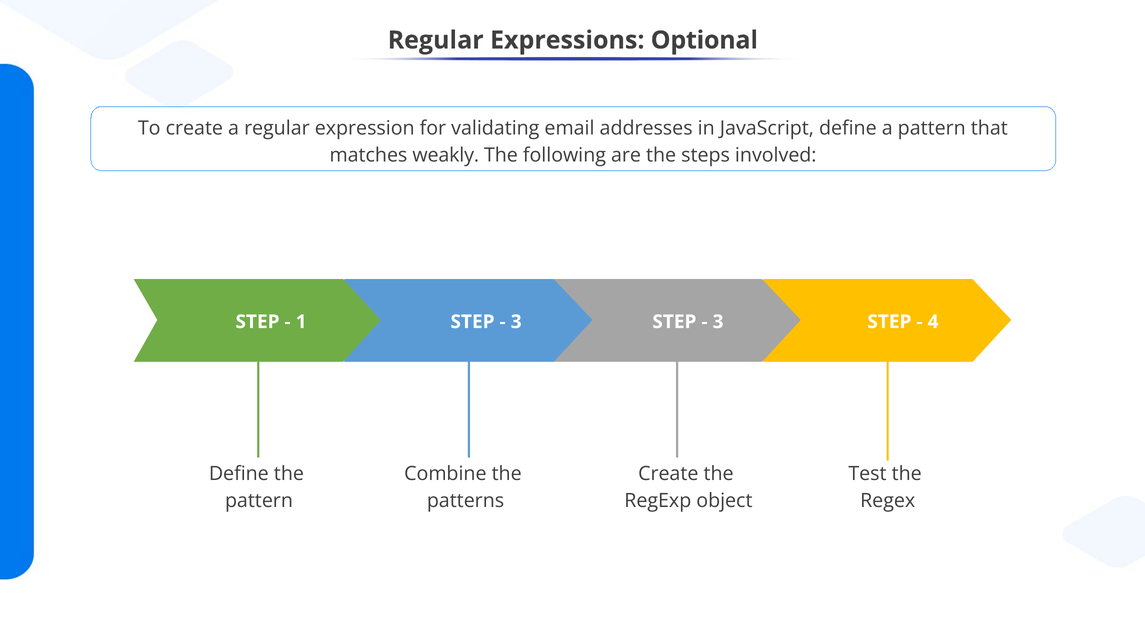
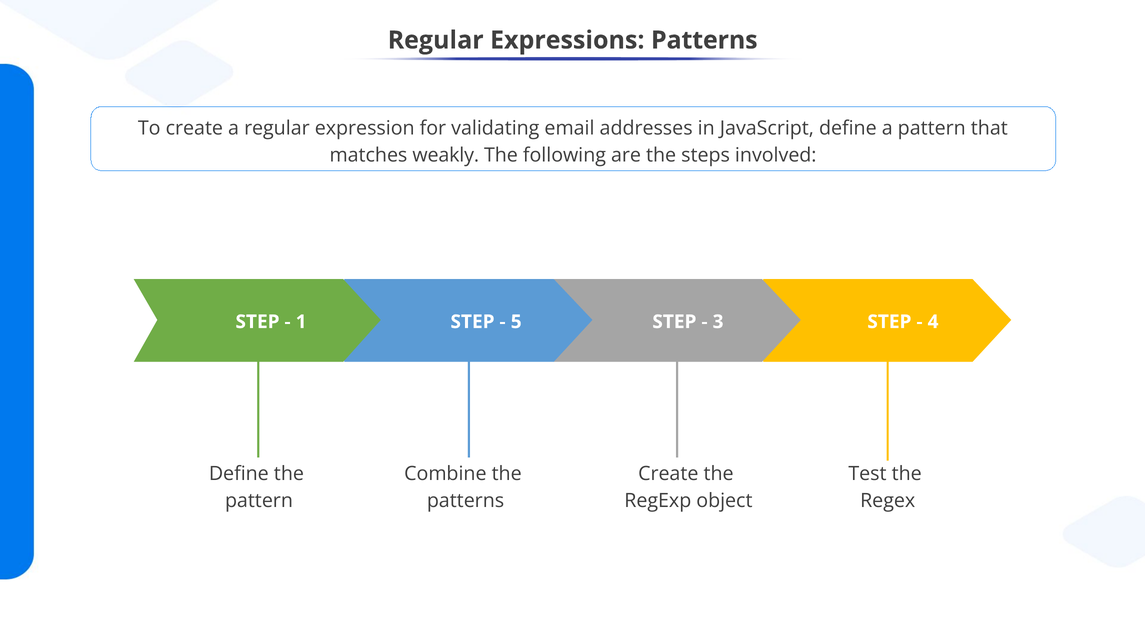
Expressions Optional: Optional -> Patterns (704, 40)
3: 3 -> 5 (516, 322)
